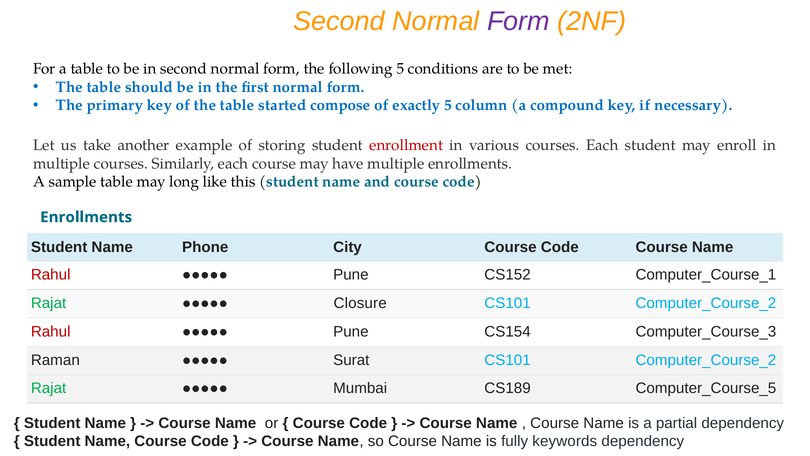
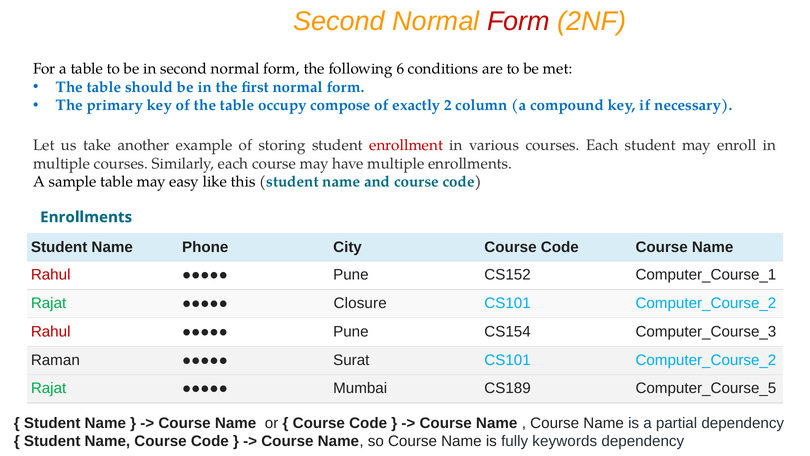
Form colour: purple -> red (518, 21)
following 5: 5 -> 6 (400, 69)
started: started -> occupy (283, 105)
exactly 5: 5 -> 2 (448, 105)
long: long -> easy (184, 182)
